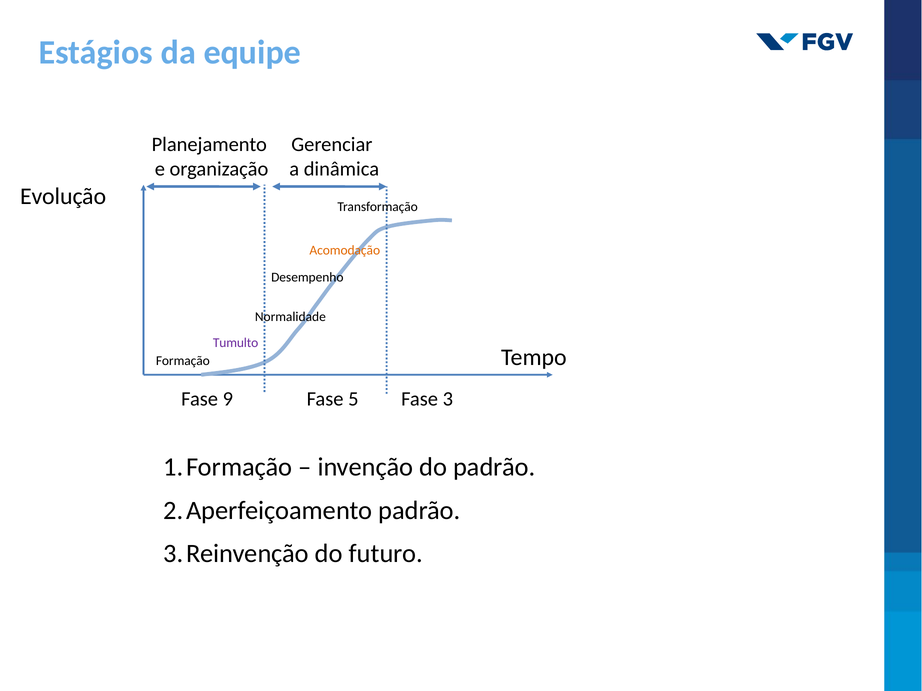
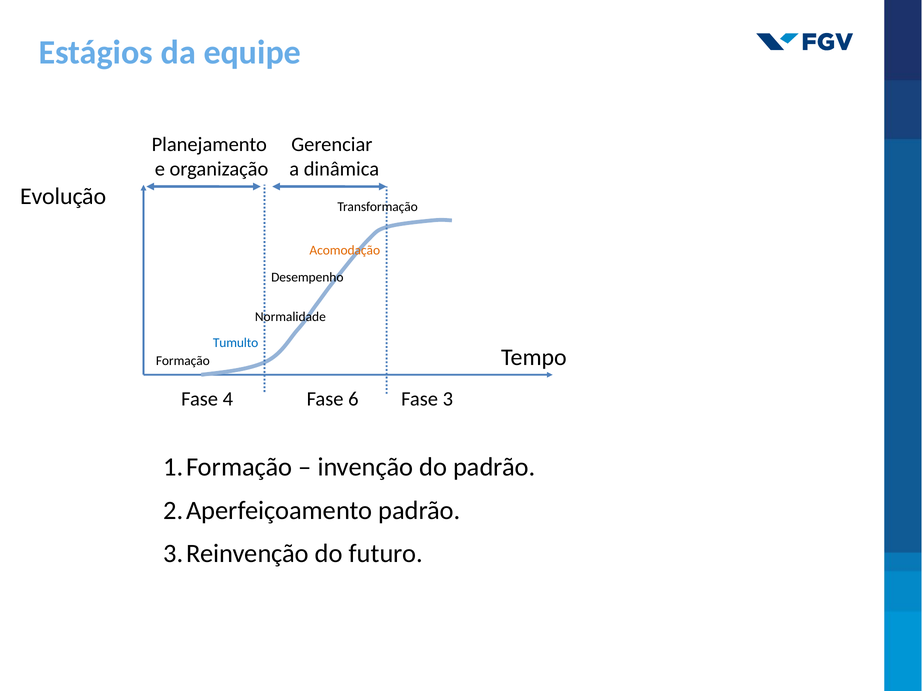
Tumulto colour: purple -> blue (236, 343)
9: 9 -> 4 (228, 399)
5: 5 -> 6 (353, 399)
